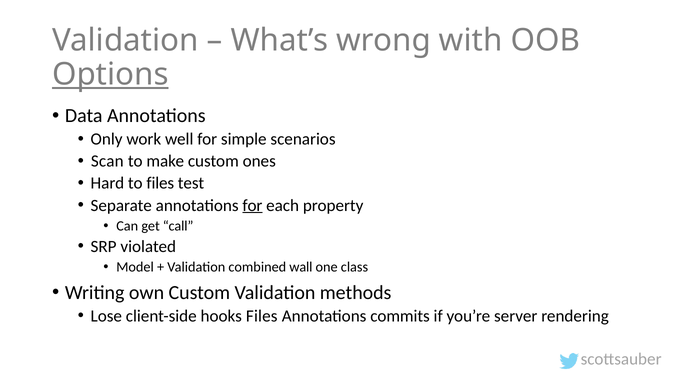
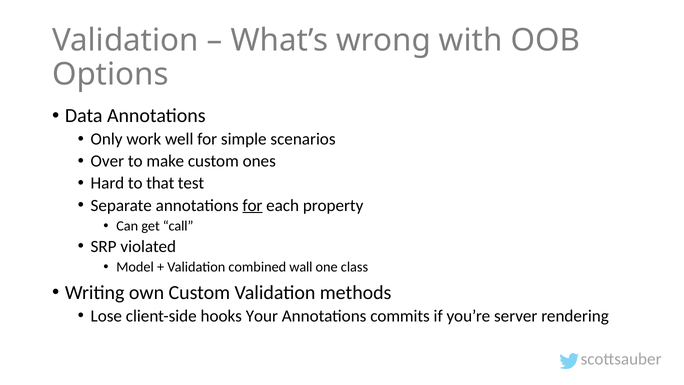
Options underline: present -> none (110, 74)
Scan: Scan -> Over (107, 161)
to files: files -> that (160, 183)
hooks Files: Files -> Your (262, 316)
